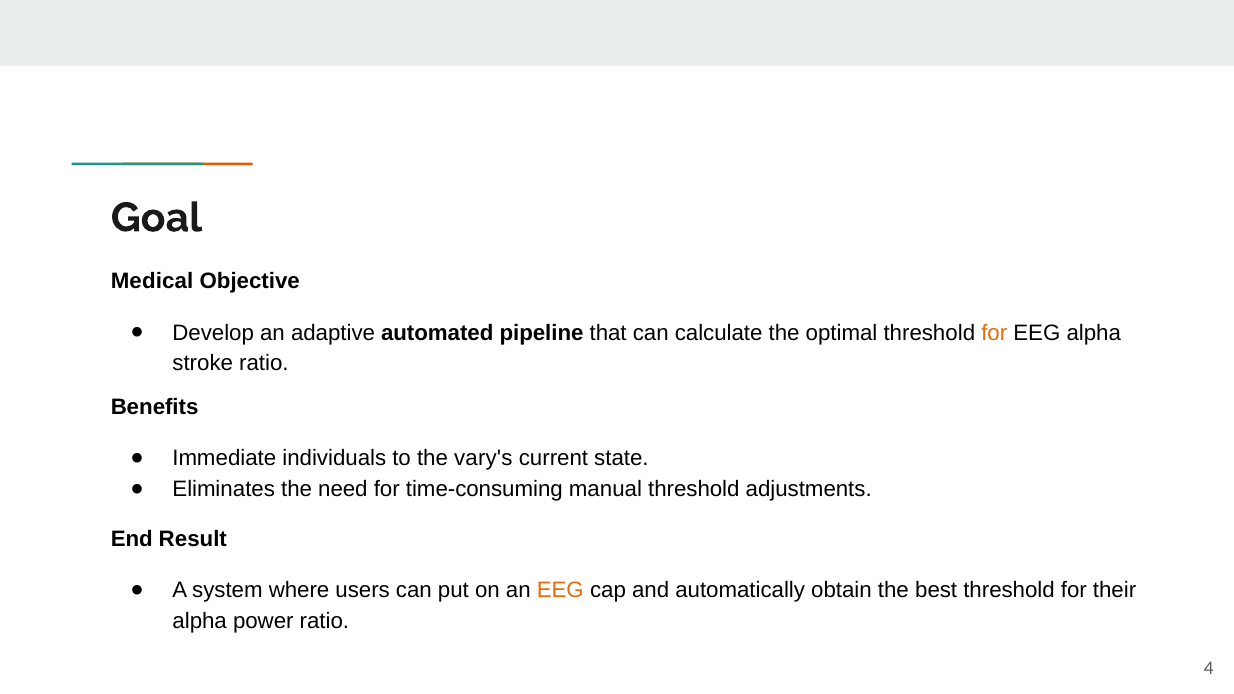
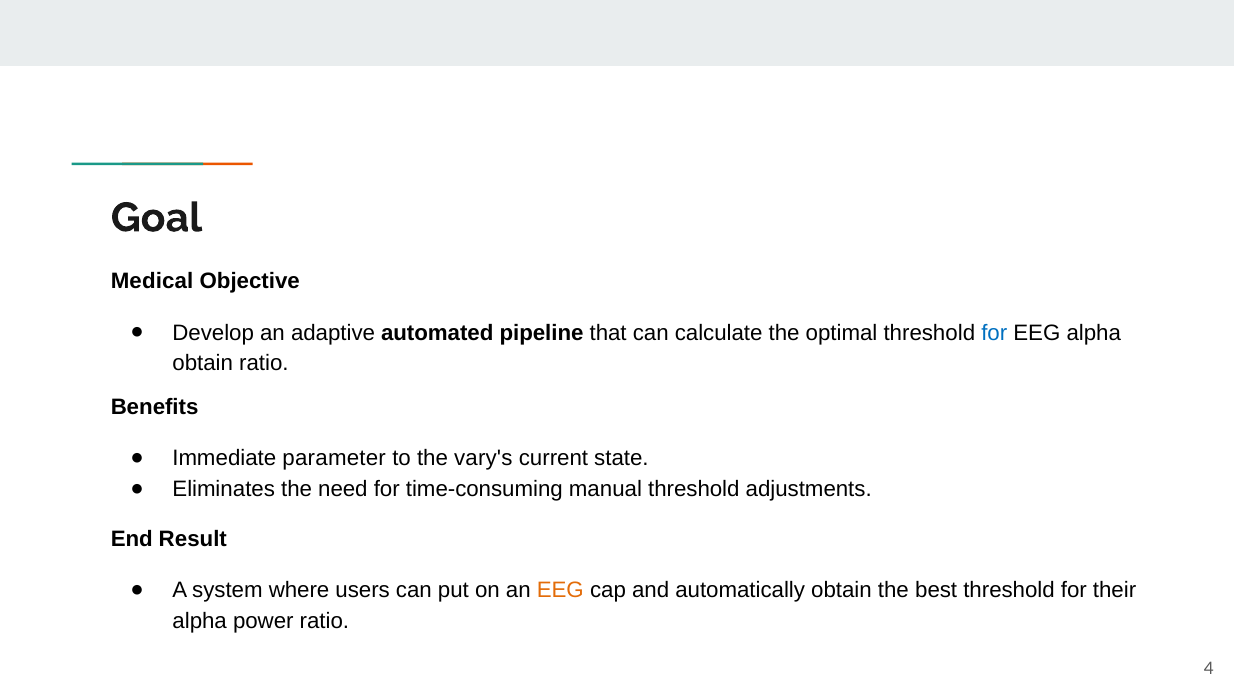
for colour: orange -> blue (994, 333)
stroke: stroke -> obtain (203, 364)
individuals: individuals -> parameter (334, 459)
